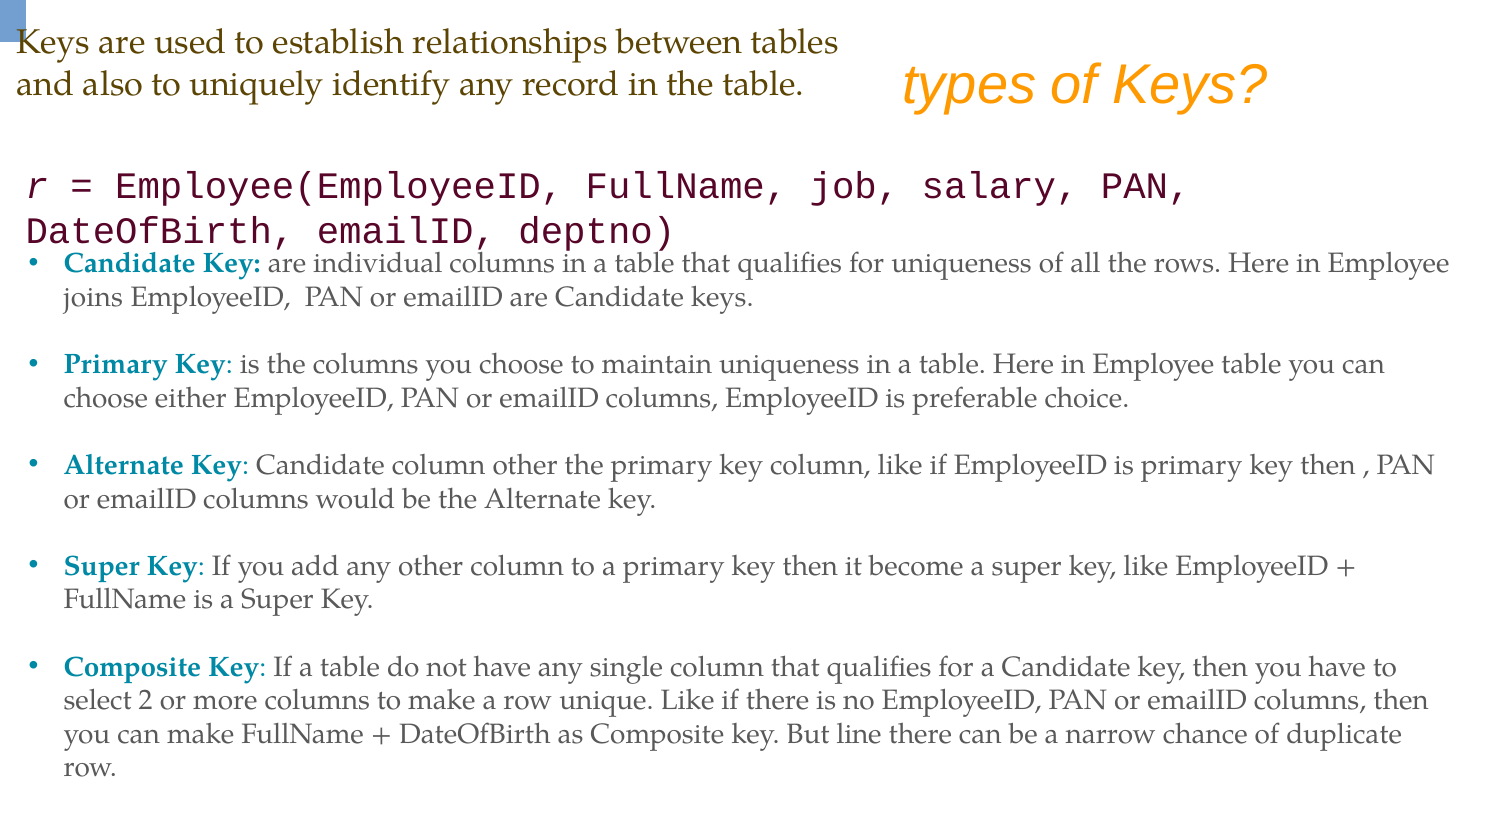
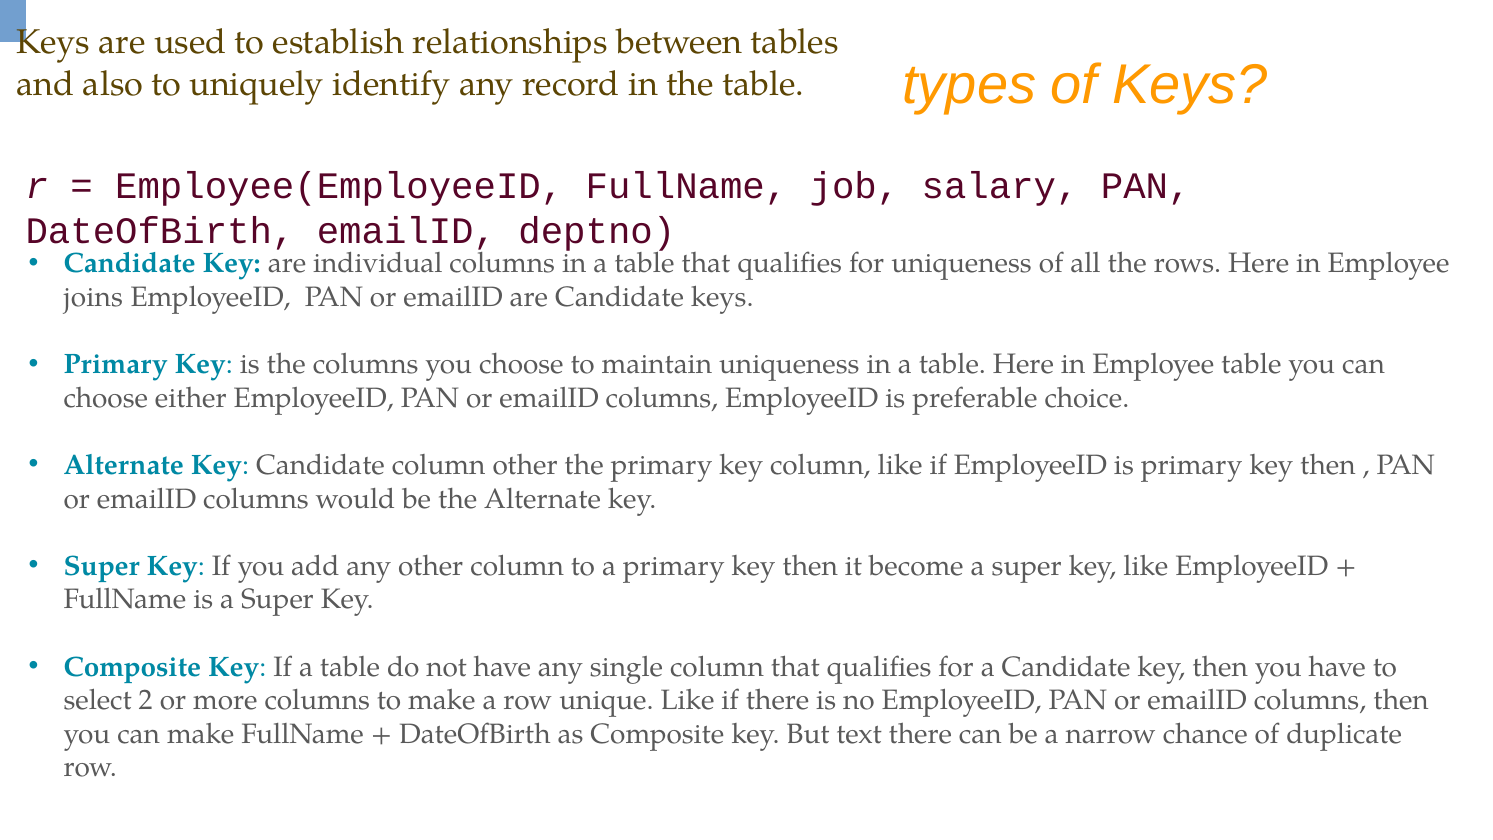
line: line -> text (859, 734)
